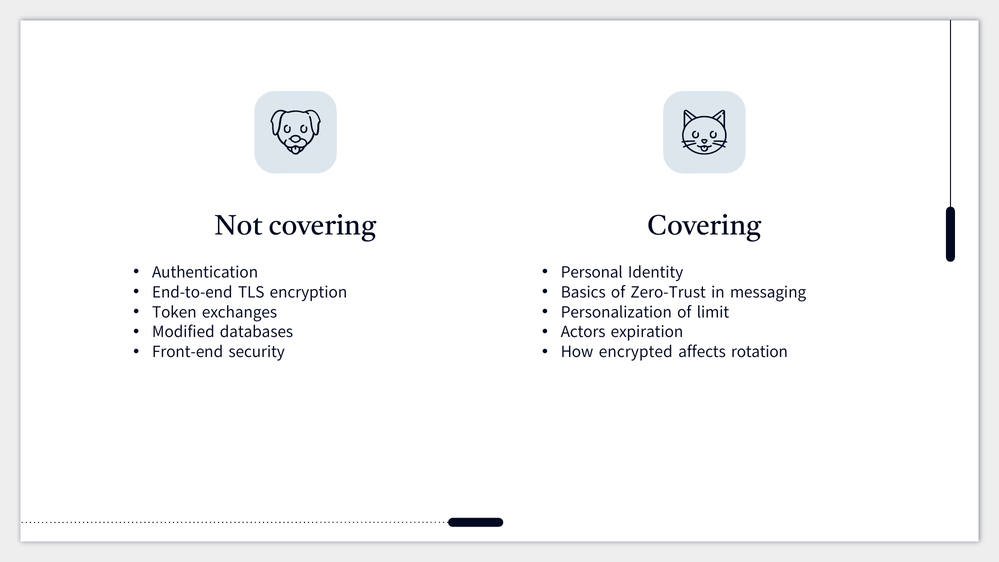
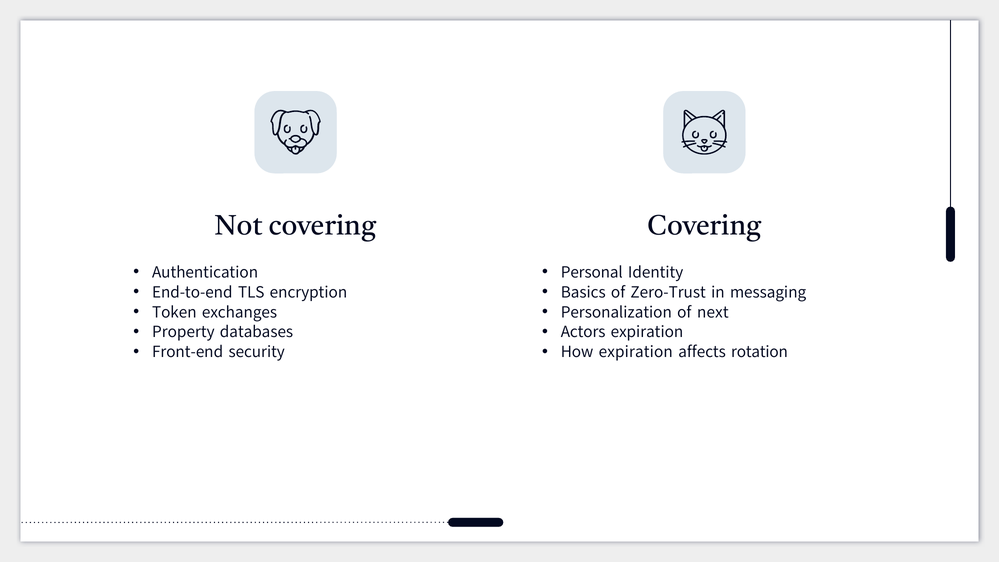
limit: limit -> next (713, 312)
Modified: Modified -> Property (183, 332)
How encrypted: encrypted -> expiration (636, 352)
